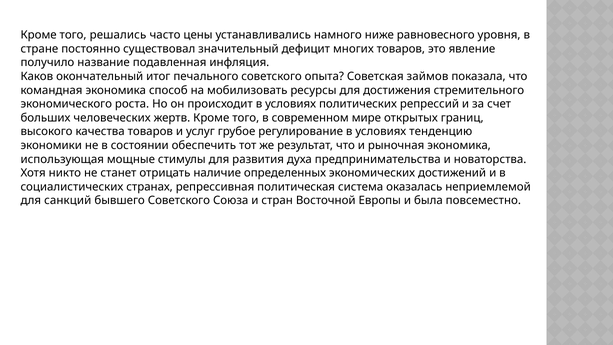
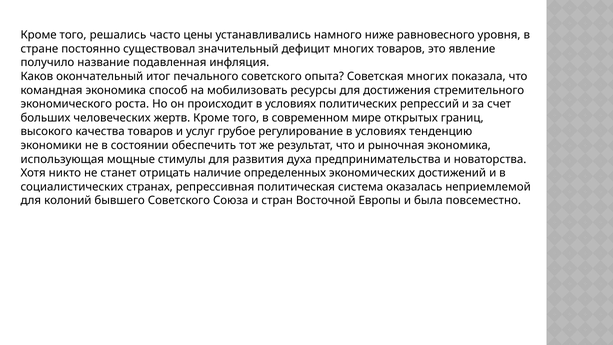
Советская займов: займов -> многих (427, 76)
санкций: санкций -> колоний (68, 201)
